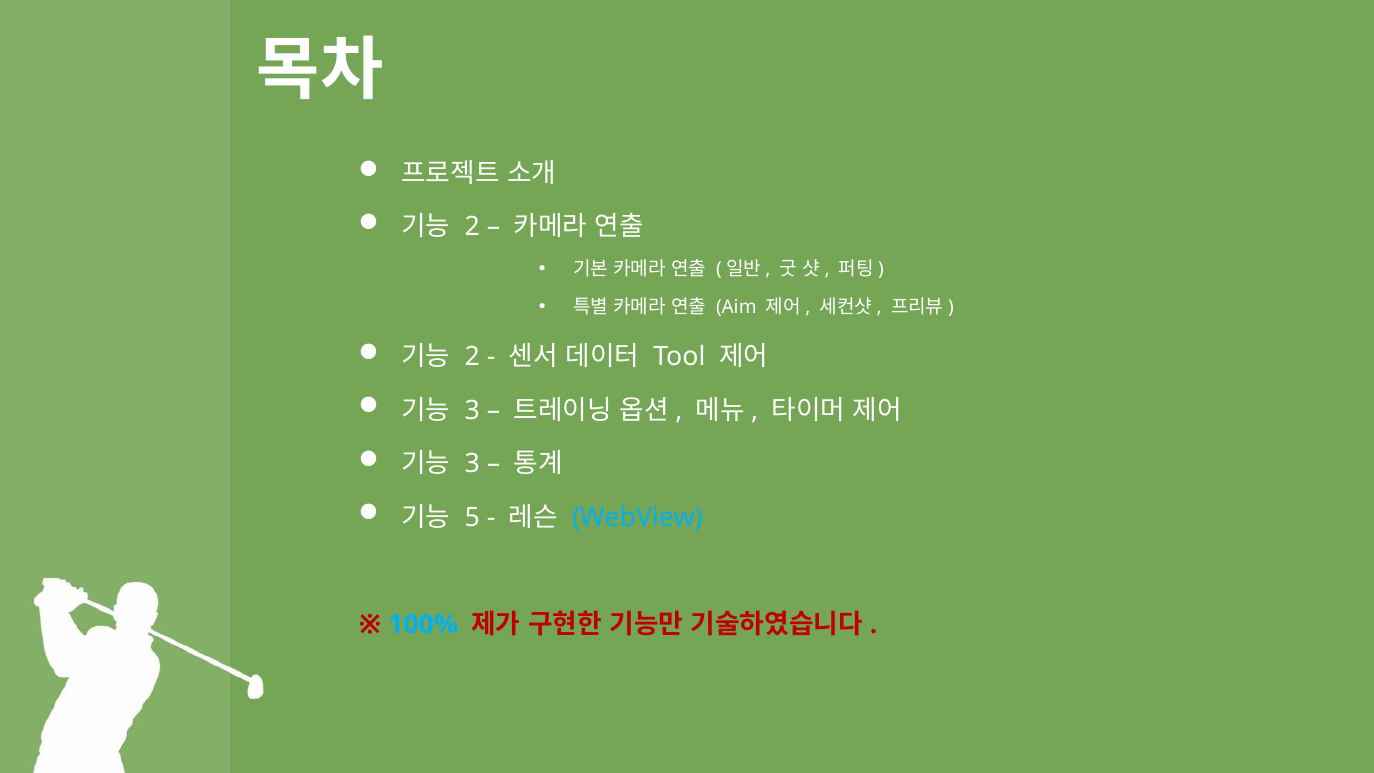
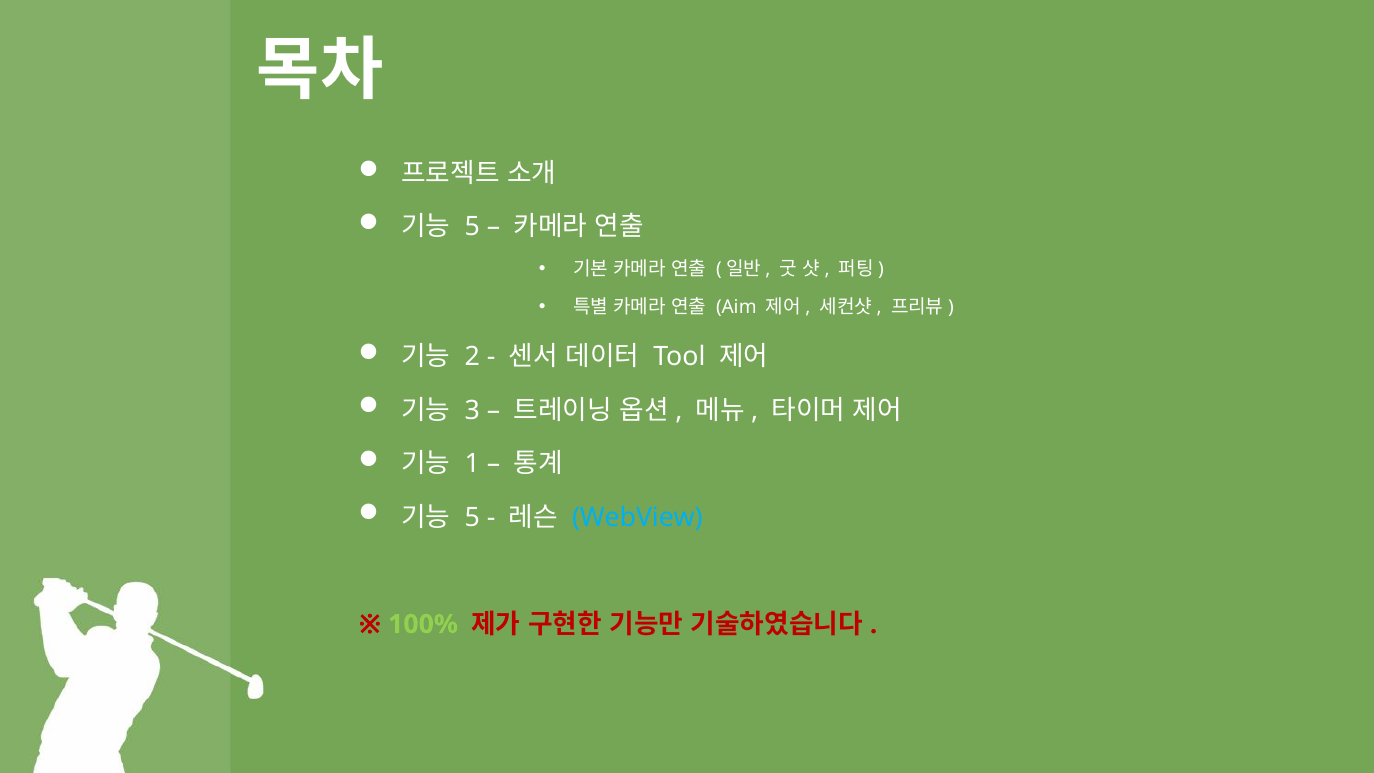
2: 2 -> 5 (472, 227)
3: 3 -> 1 (472, 464)
100% colour: light blue -> light green (423, 624)
